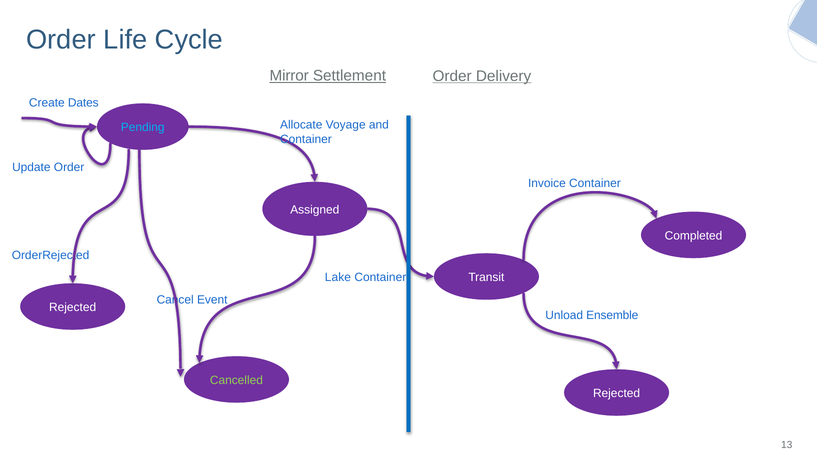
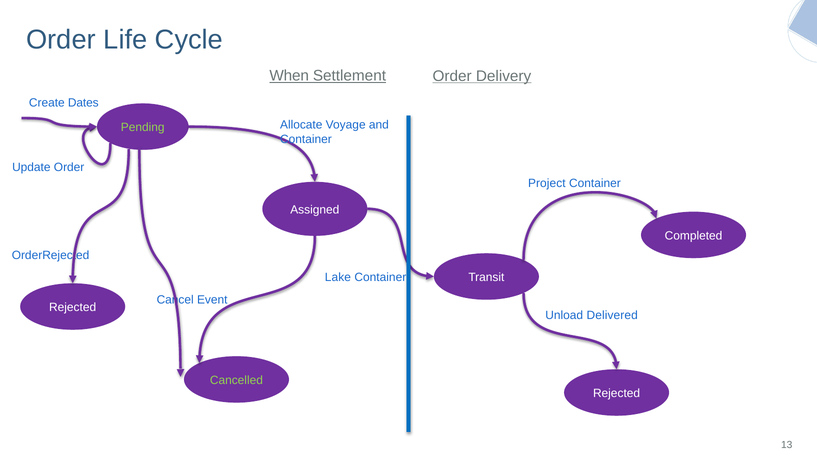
Mirror: Mirror -> When (289, 76)
Pending colour: light blue -> light green (143, 127)
Invoice: Invoice -> Project (547, 183)
Ensemble: Ensemble -> Delivered (612, 315)
